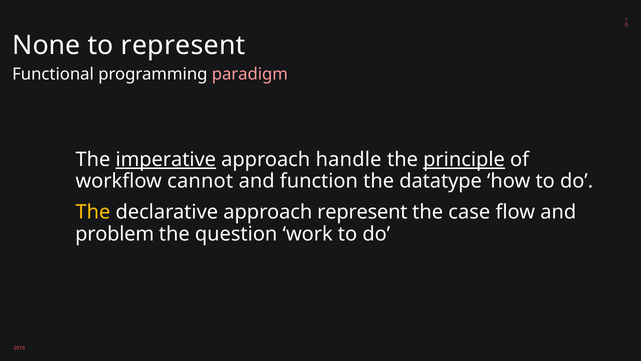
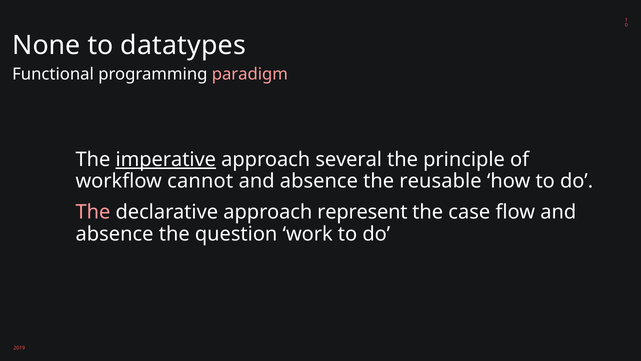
to represent: represent -> datatypes (183, 45)
handle: handle -> several (349, 159)
principle underline: present -> none (464, 159)
function: function -> absence (319, 181)
datatype: datatype -> reusable (440, 181)
The colour: yellow -> pink (93, 212)
problem: problem -> absence (115, 234)
